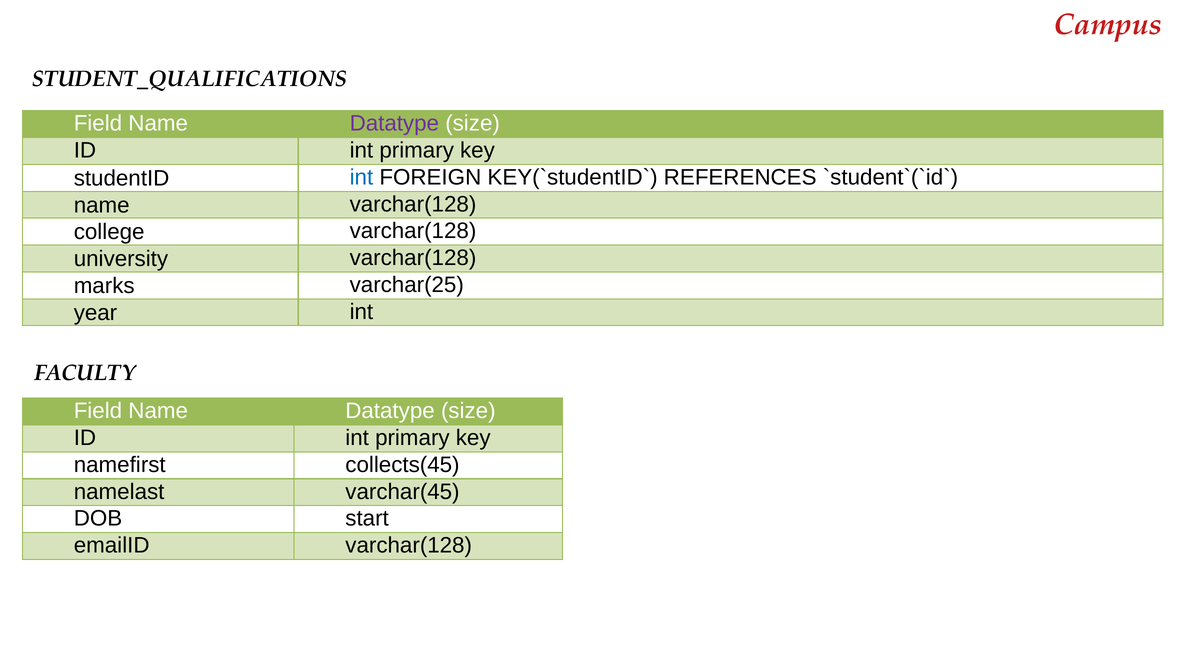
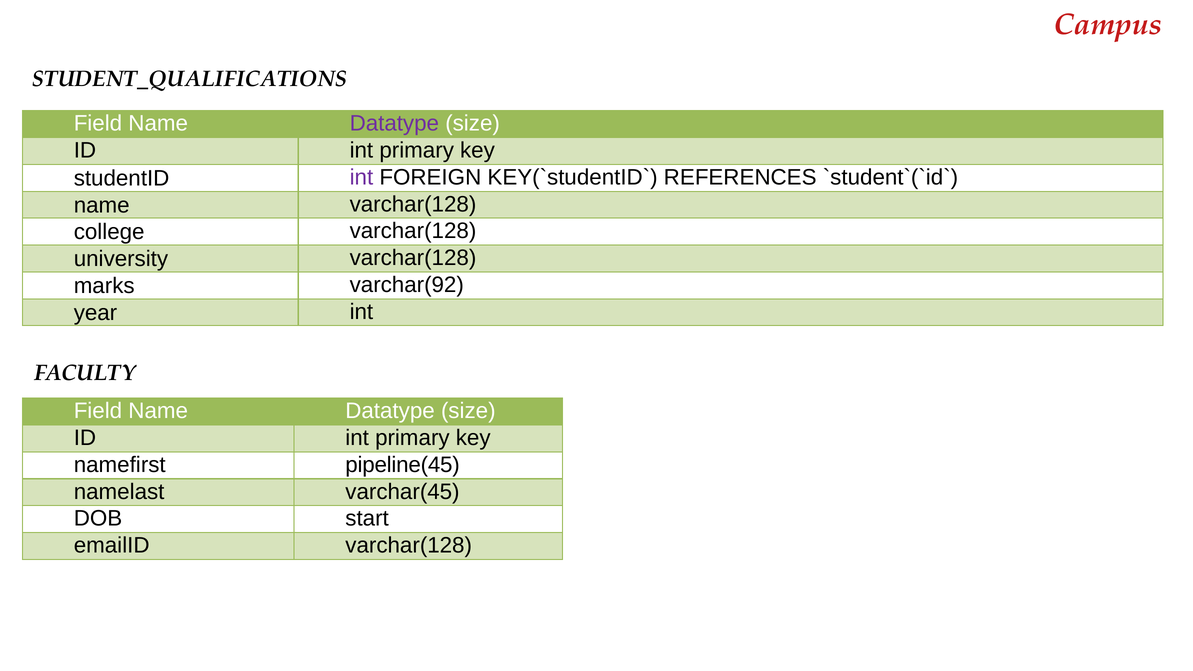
int colour: blue -> purple (361, 177)
varchar(25: varchar(25 -> varchar(92 (407, 285)
collects(45: collects(45 -> pipeline(45 (403, 465)
